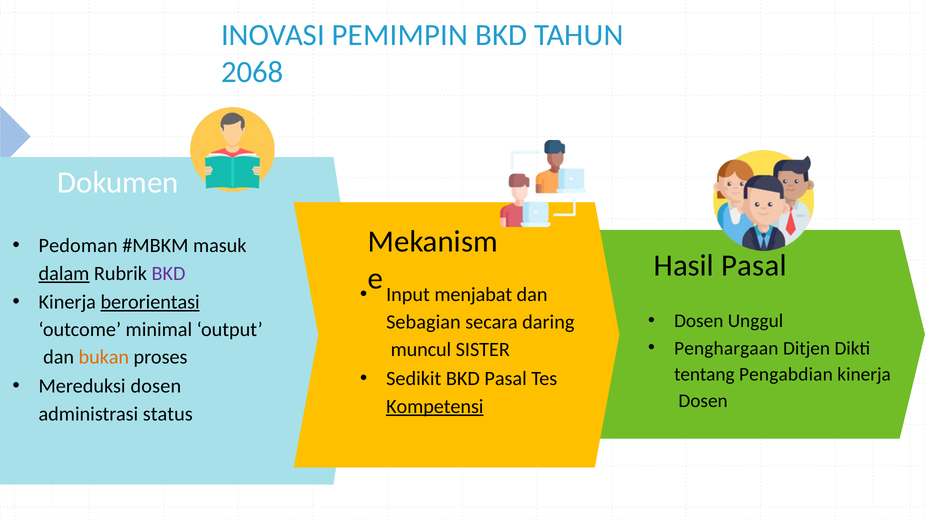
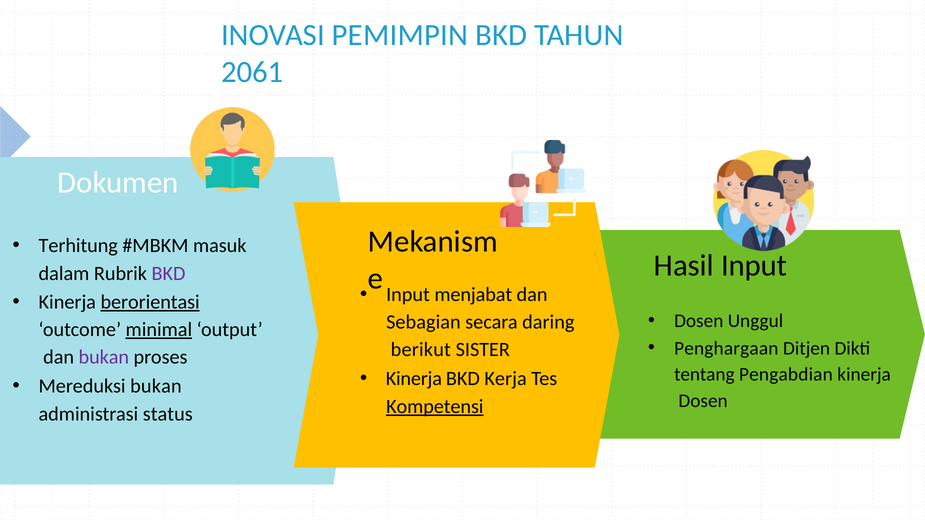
2068: 2068 -> 2061 (252, 72)
Pedoman: Pedoman -> Terhitung (78, 246)
Hasil Pasal: Pasal -> Input (754, 266)
dalam underline: present -> none (64, 274)
minimal underline: none -> present (159, 330)
muncul: muncul -> berikut (421, 350)
bukan colour: orange -> purple (104, 358)
Sedikit: Sedikit -> Kinerja (414, 379)
BKD Pasal: Pasal -> Kerja (506, 379)
Mereduksi dosen: dosen -> bukan (156, 386)
